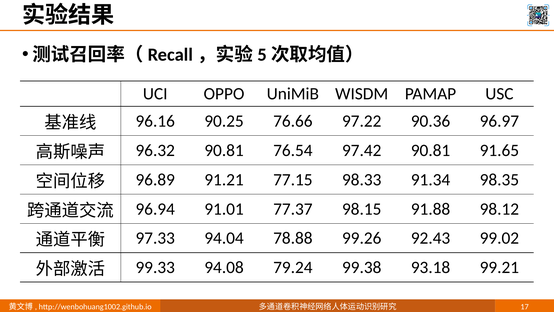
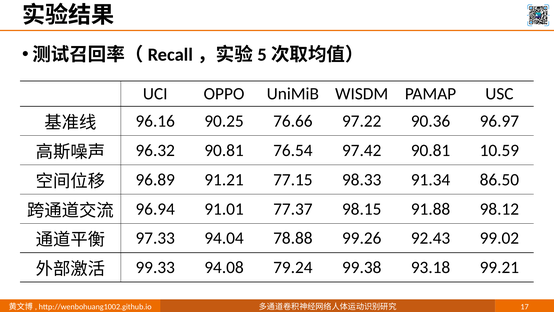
91.65: 91.65 -> 10.59 (499, 150)
98.35: 98.35 -> 86.50 (499, 179)
